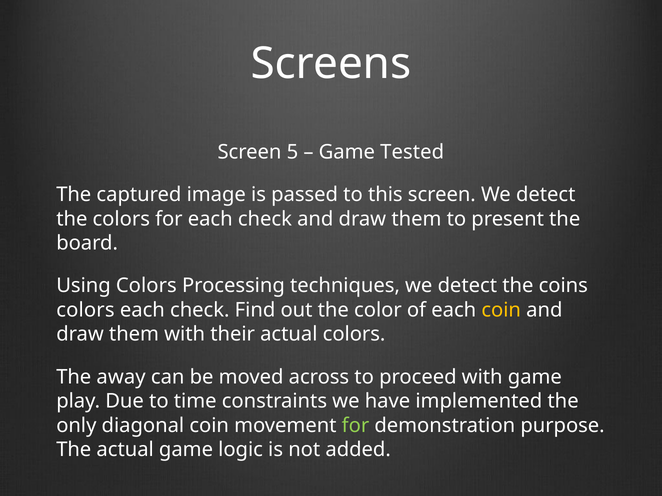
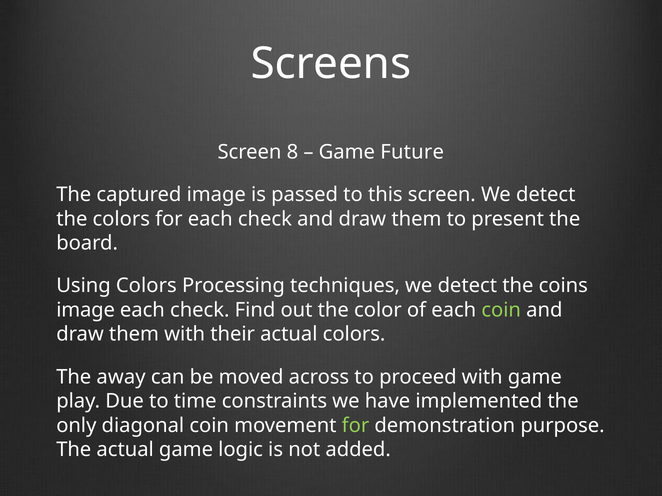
5: 5 -> 8 (292, 152)
Tested: Tested -> Future (412, 152)
colors: colors -> image (86, 310)
coin colour: yellow -> light green (501, 310)
